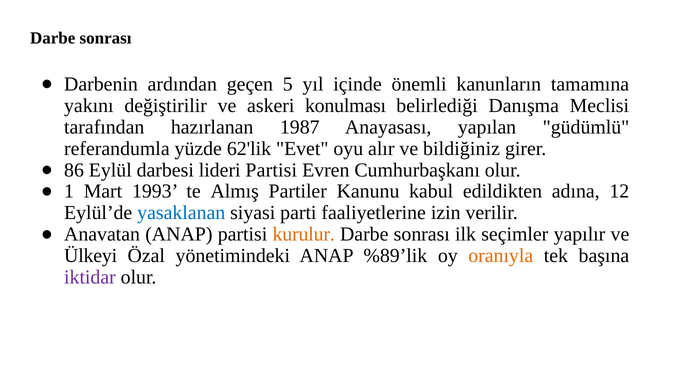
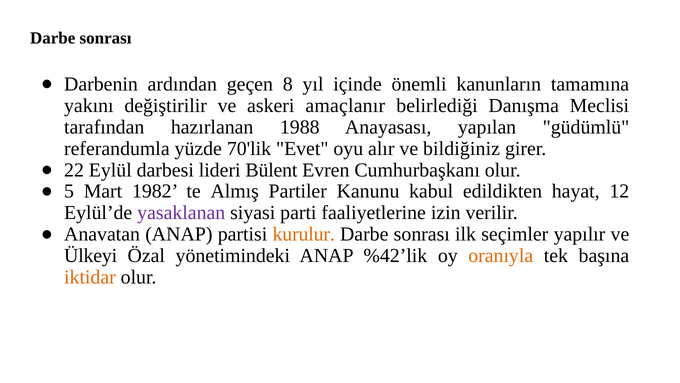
5: 5 -> 8 (288, 84)
konulması: konulması -> amaçlanır (345, 106)
1987: 1987 -> 1988 (300, 127)
62'lik: 62'lik -> 70'lik (249, 148)
86: 86 -> 22 (74, 170)
lideri Partisi: Partisi -> Bülent (271, 170)
1: 1 -> 5 (69, 191)
1993: 1993 -> 1982 (155, 191)
adına: adına -> hayat (576, 191)
yasaklanan colour: blue -> purple (181, 213)
%89’lik: %89’lik -> %42’lik (395, 255)
iktidar colour: purple -> orange (90, 277)
